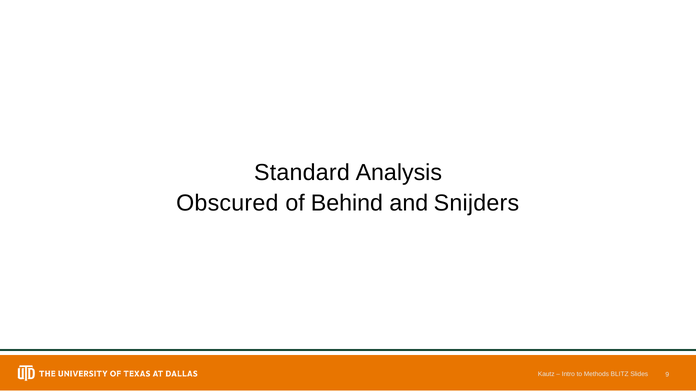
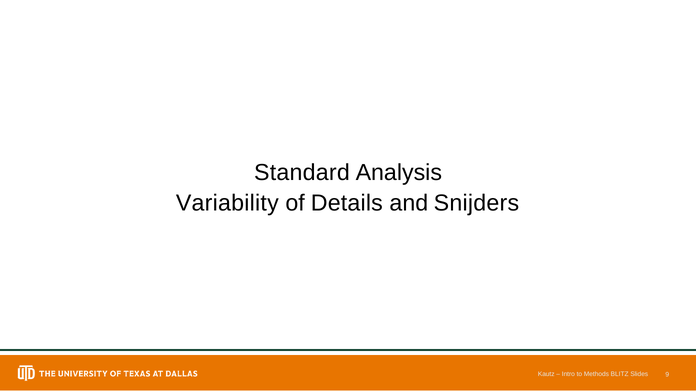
Obscured: Obscured -> Variability (227, 203)
Behind: Behind -> Details (347, 203)
